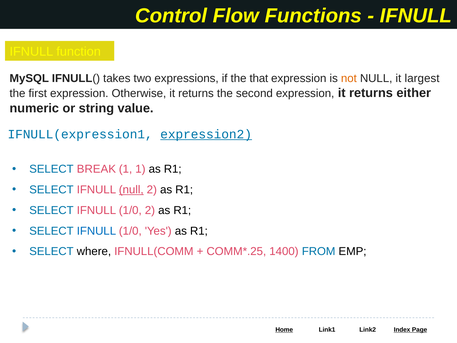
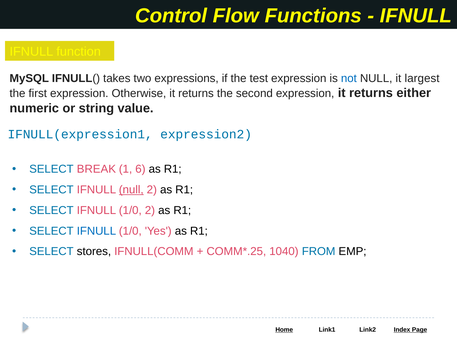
that: that -> test (259, 78)
not colour: orange -> blue (349, 78)
expression2 underline: present -> none (206, 134)
1 1: 1 -> 6 (140, 169)
where: where -> stores (94, 251)
1400: 1400 -> 1040 (284, 251)
